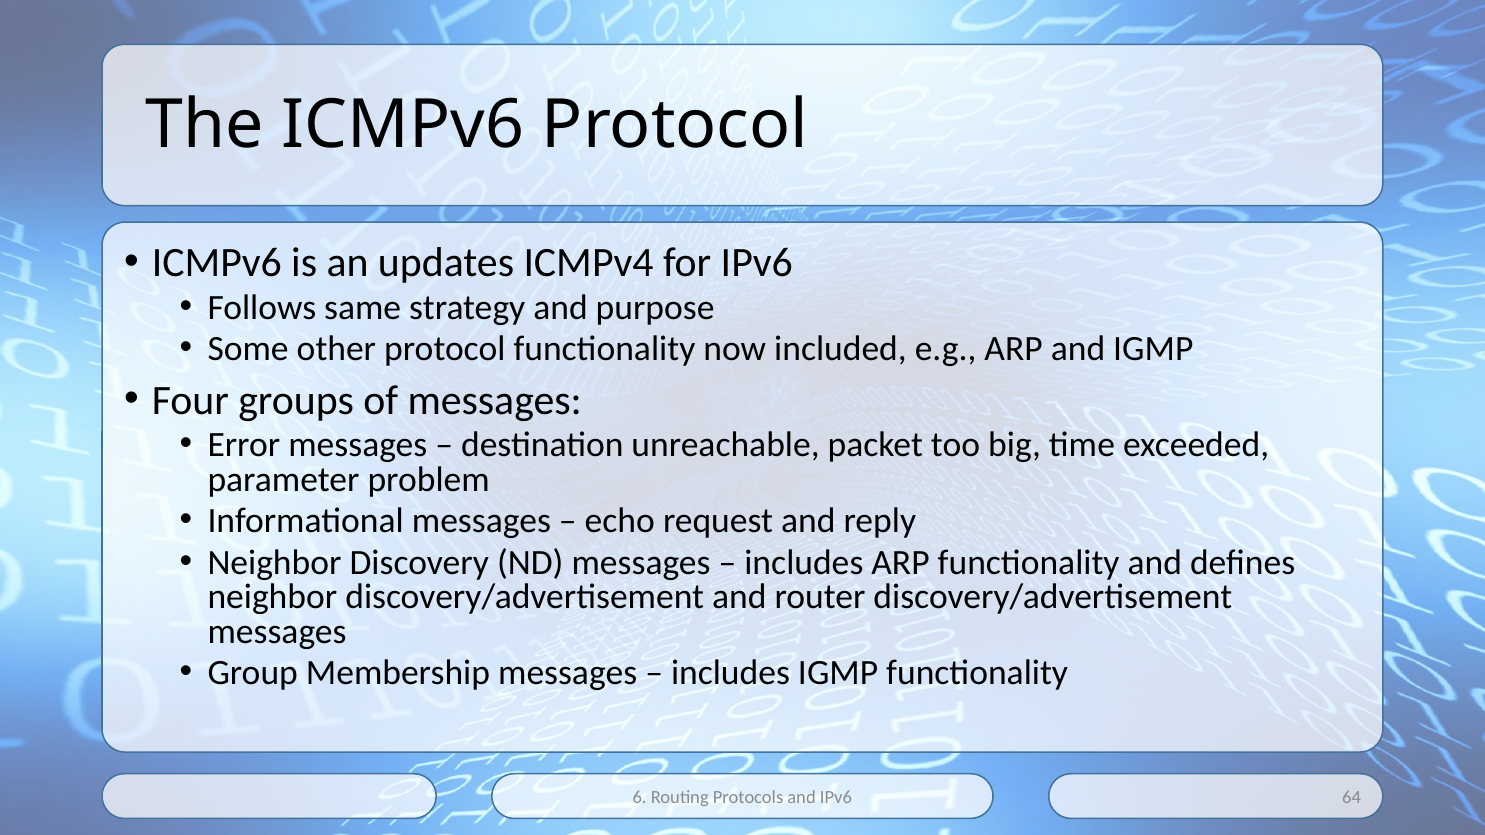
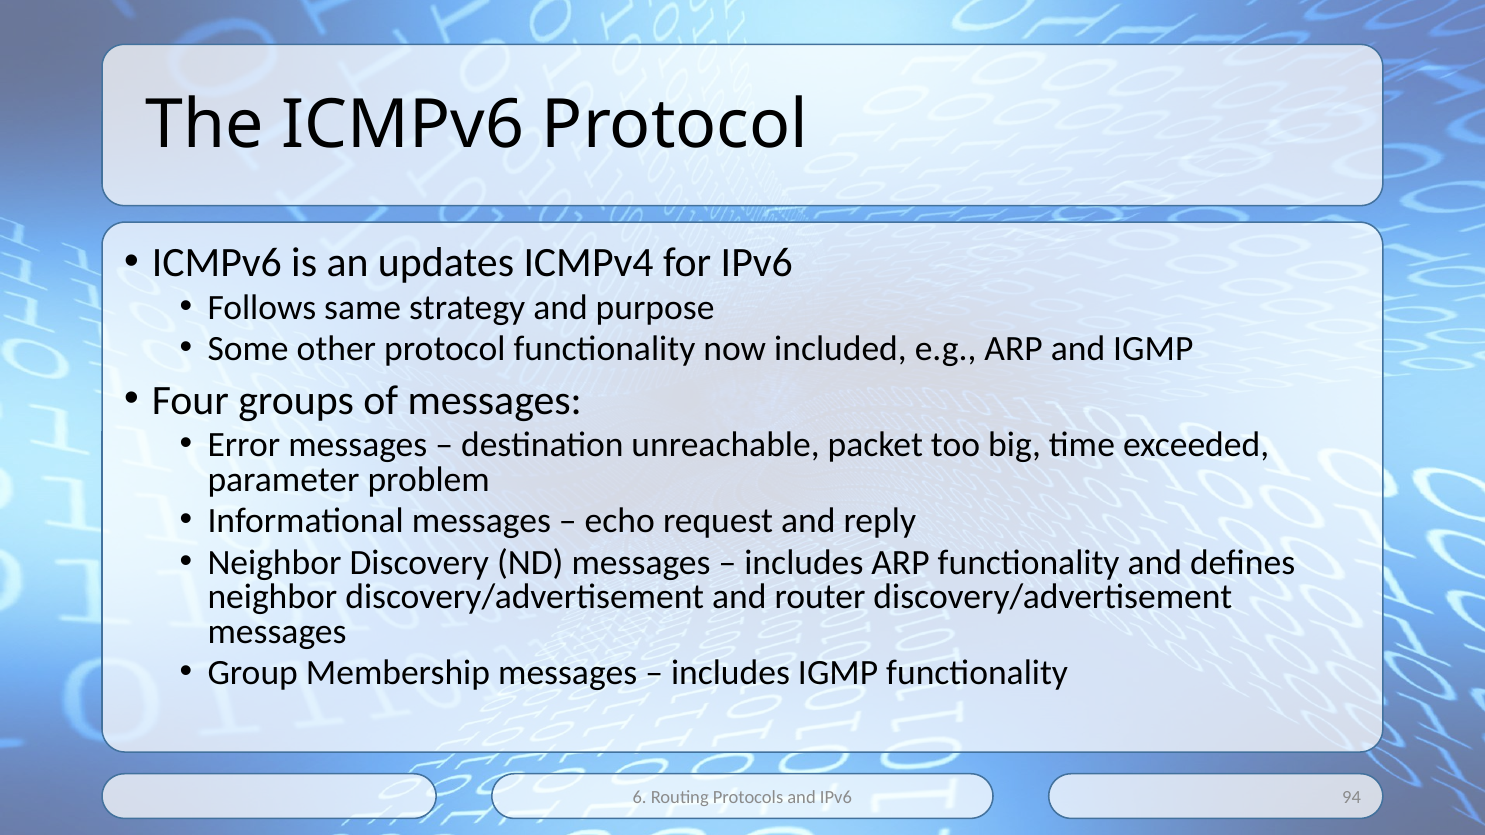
64: 64 -> 94 (1352, 798)
